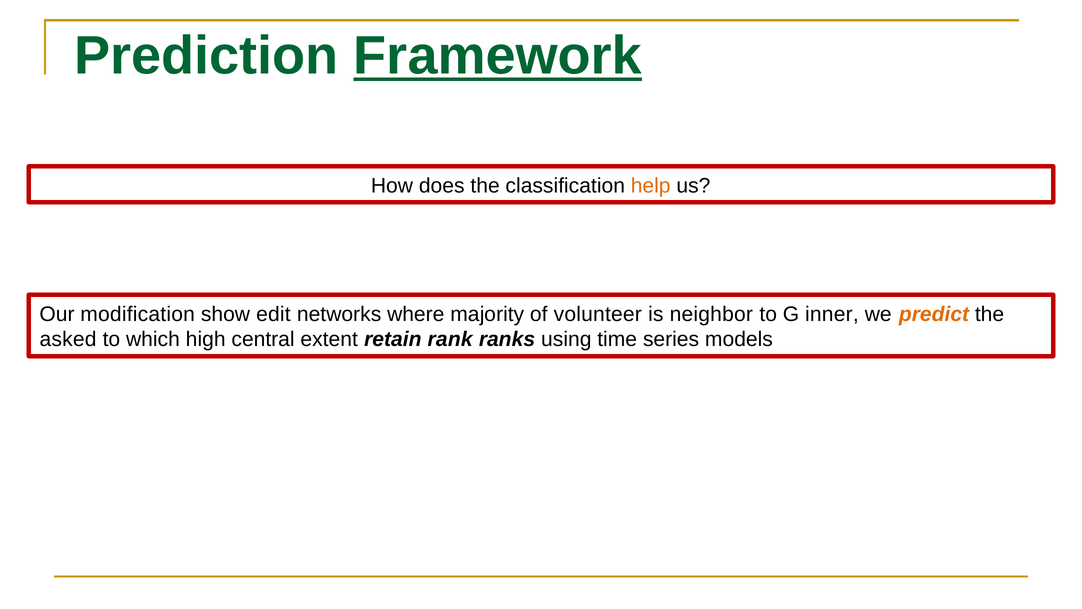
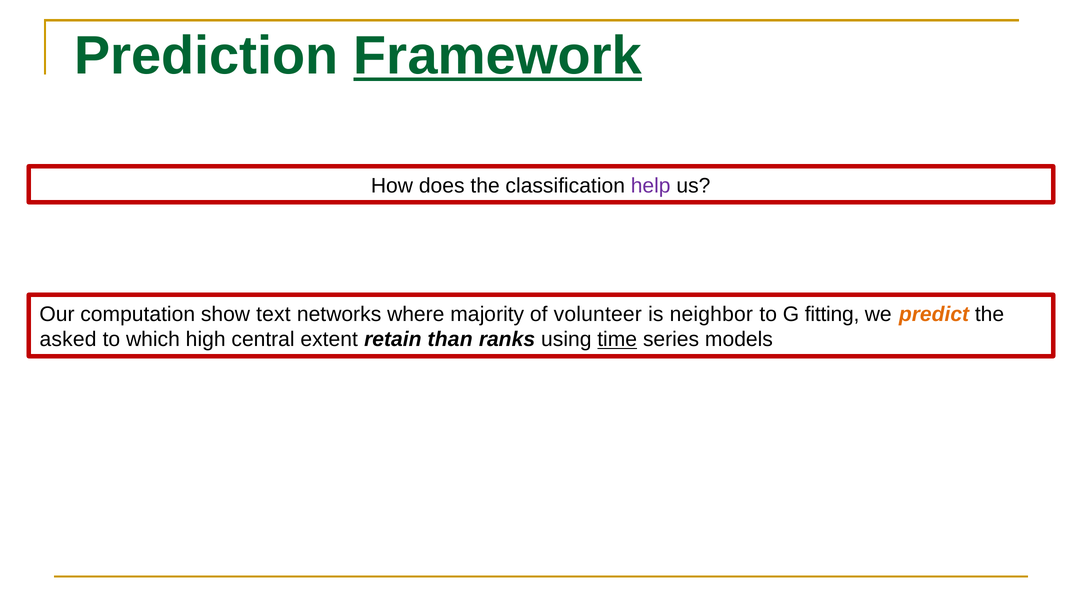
help colour: orange -> purple (651, 186)
modification: modification -> computation (138, 314)
edit: edit -> text (273, 314)
inner: inner -> fitting (832, 314)
rank: rank -> than (450, 339)
time underline: none -> present (617, 339)
